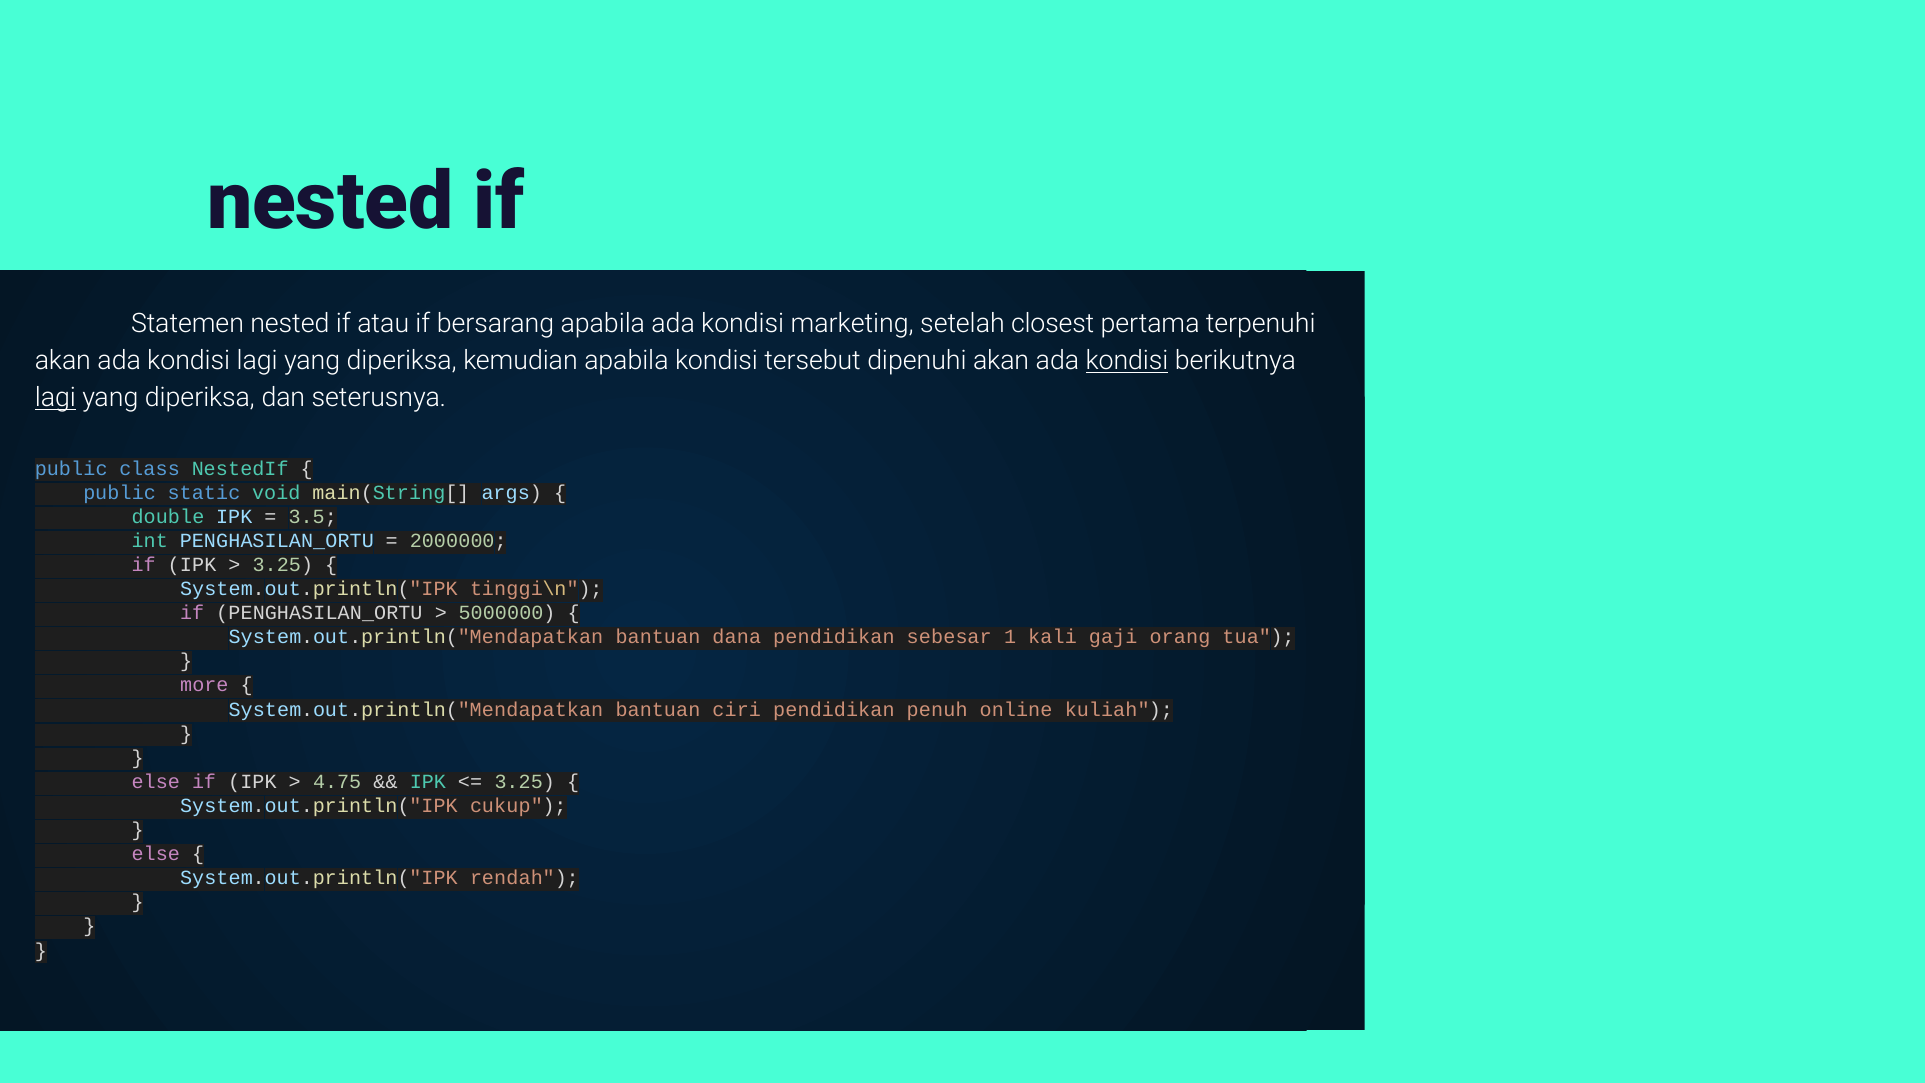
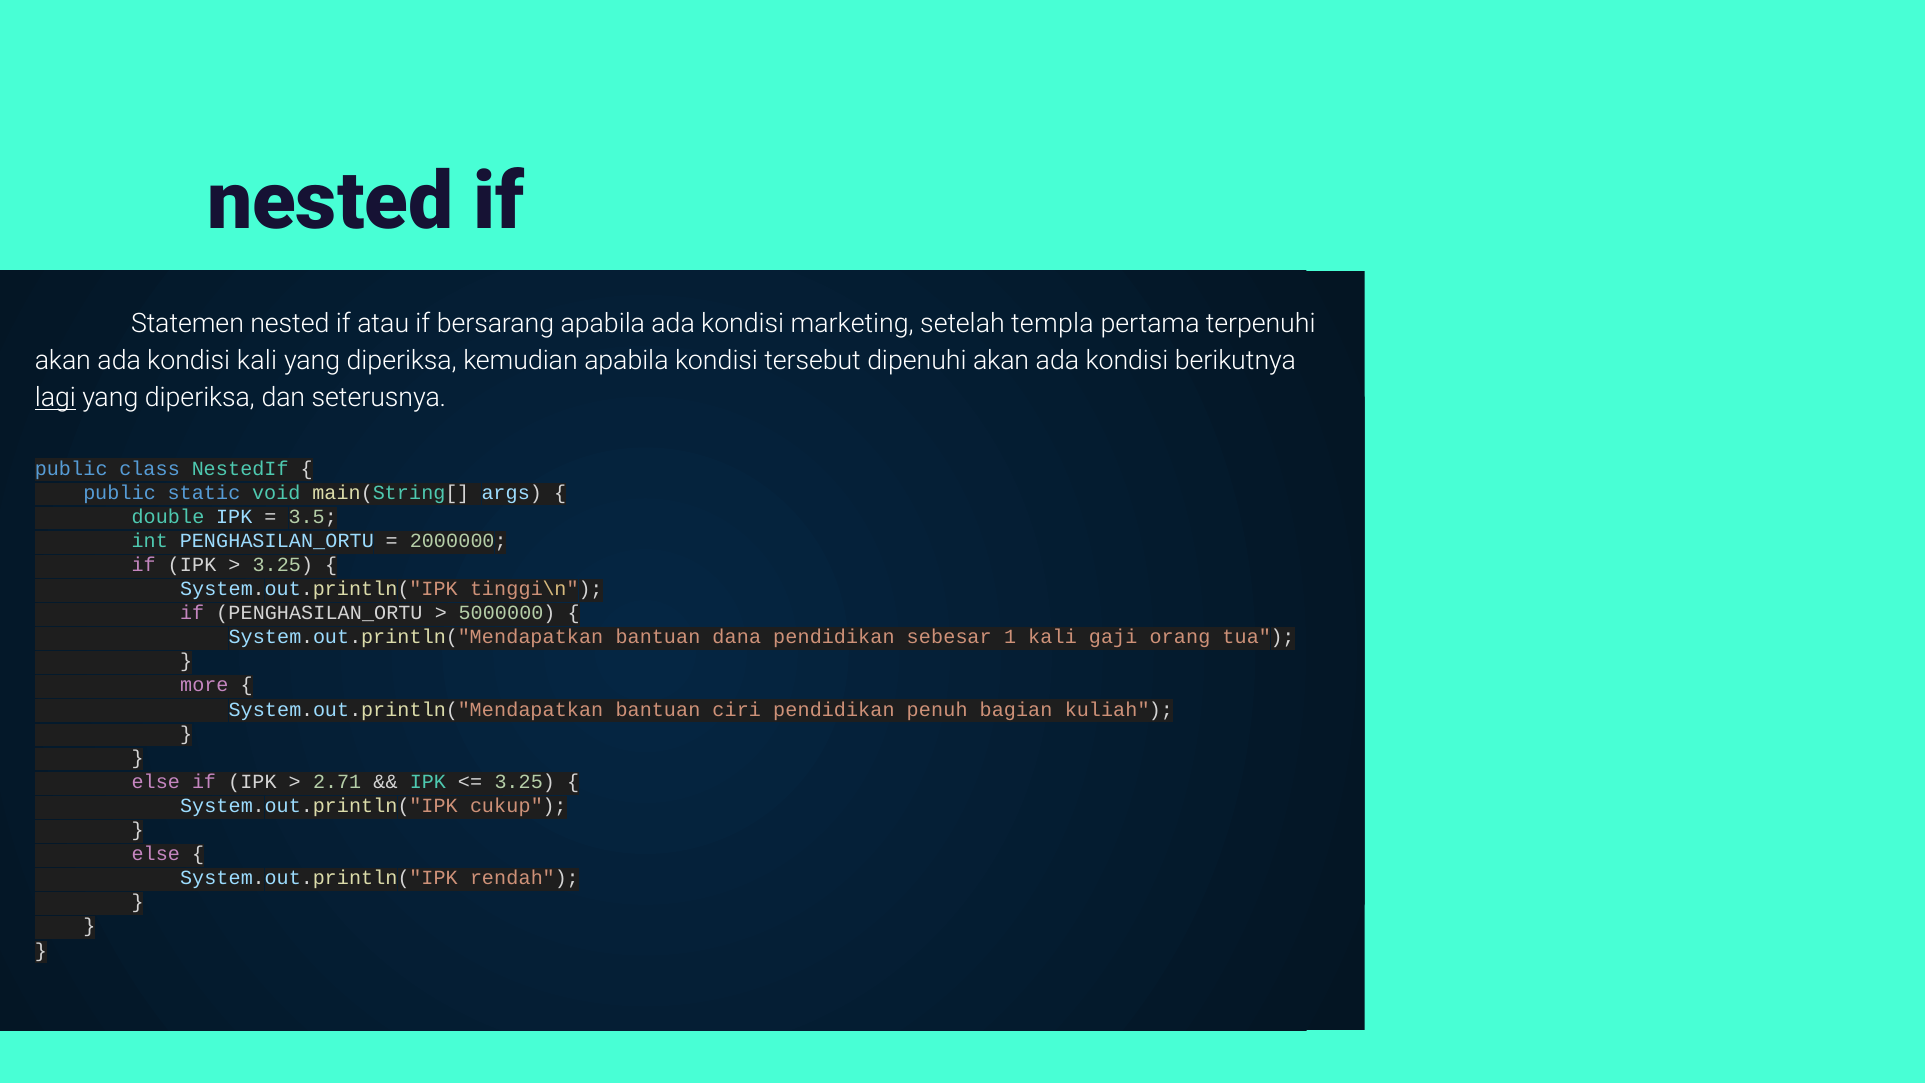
closest: closest -> templa (1052, 324)
kondisi lagi: lagi -> kali (257, 361)
kondisi underline: present -> none (1127, 361)
online: online -> bagian (1016, 709)
4.75: 4.75 -> 2.71 (337, 782)
